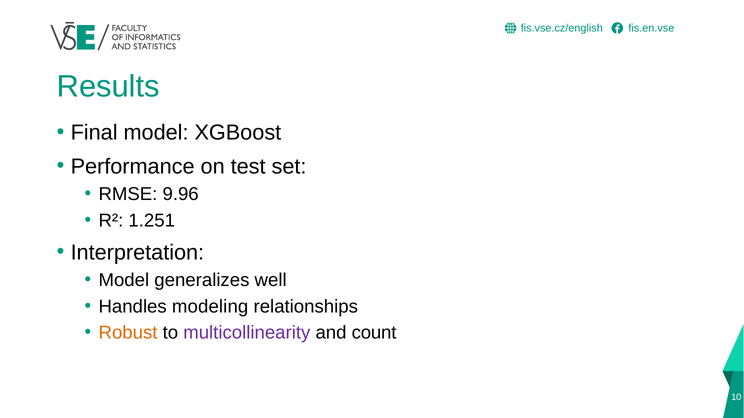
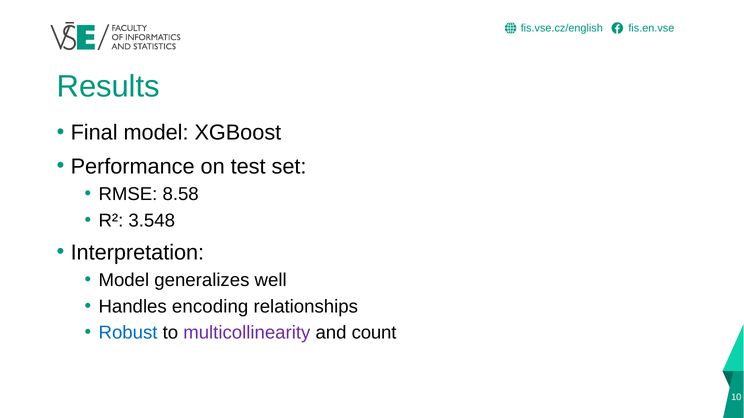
9.96: 9.96 -> 8.58 (181, 195)
1.251: 1.251 -> 3.548 (152, 221)
modeling: modeling -> encoding (210, 307)
Robust colour: orange -> blue (128, 333)
